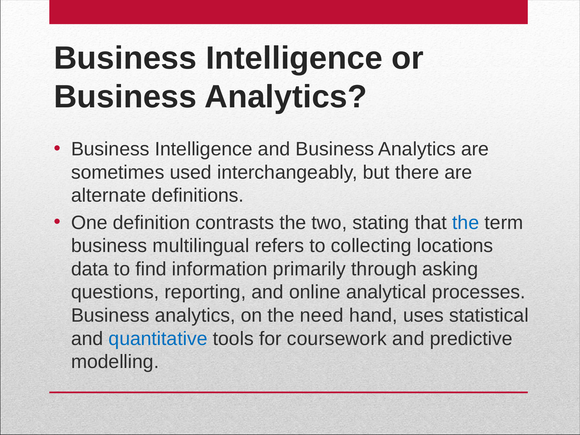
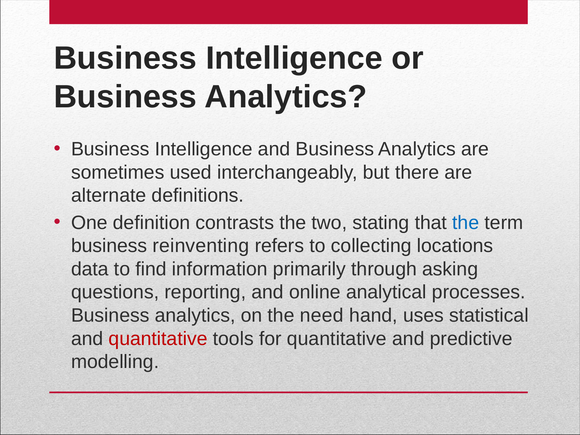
multilingual: multilingual -> reinventing (201, 246)
quantitative colour: blue -> red (158, 339)
for coursework: coursework -> quantitative (337, 339)
